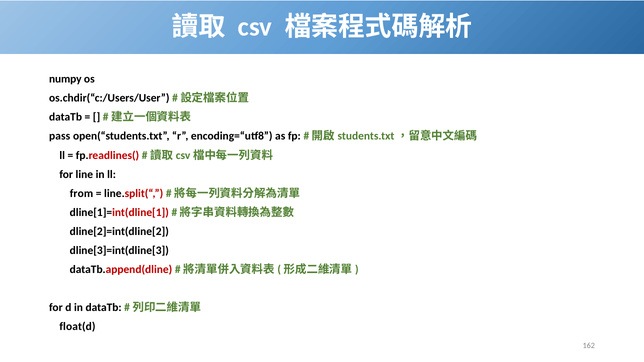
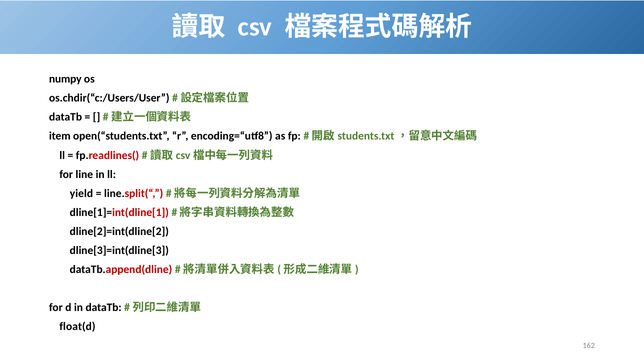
pass: pass -> item (60, 136)
from: from -> yield (81, 193)
